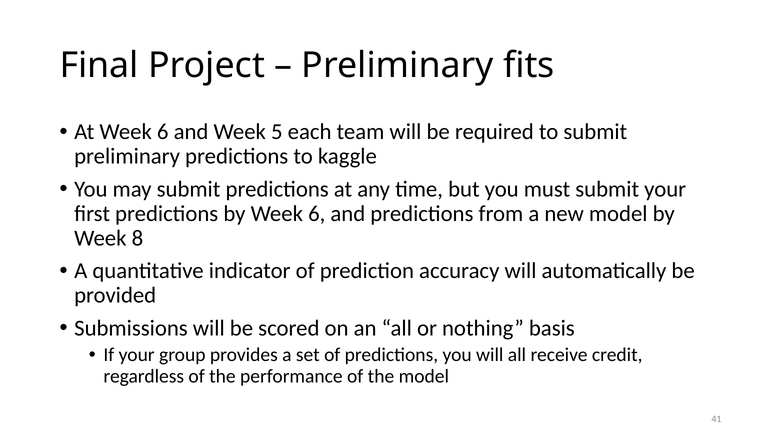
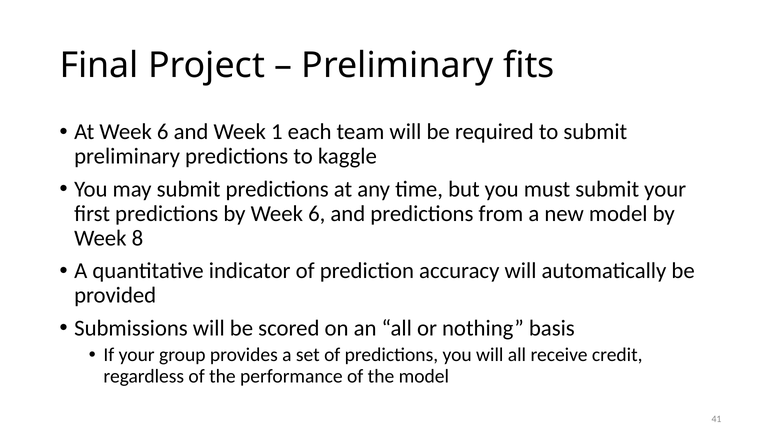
5: 5 -> 1 (277, 132)
